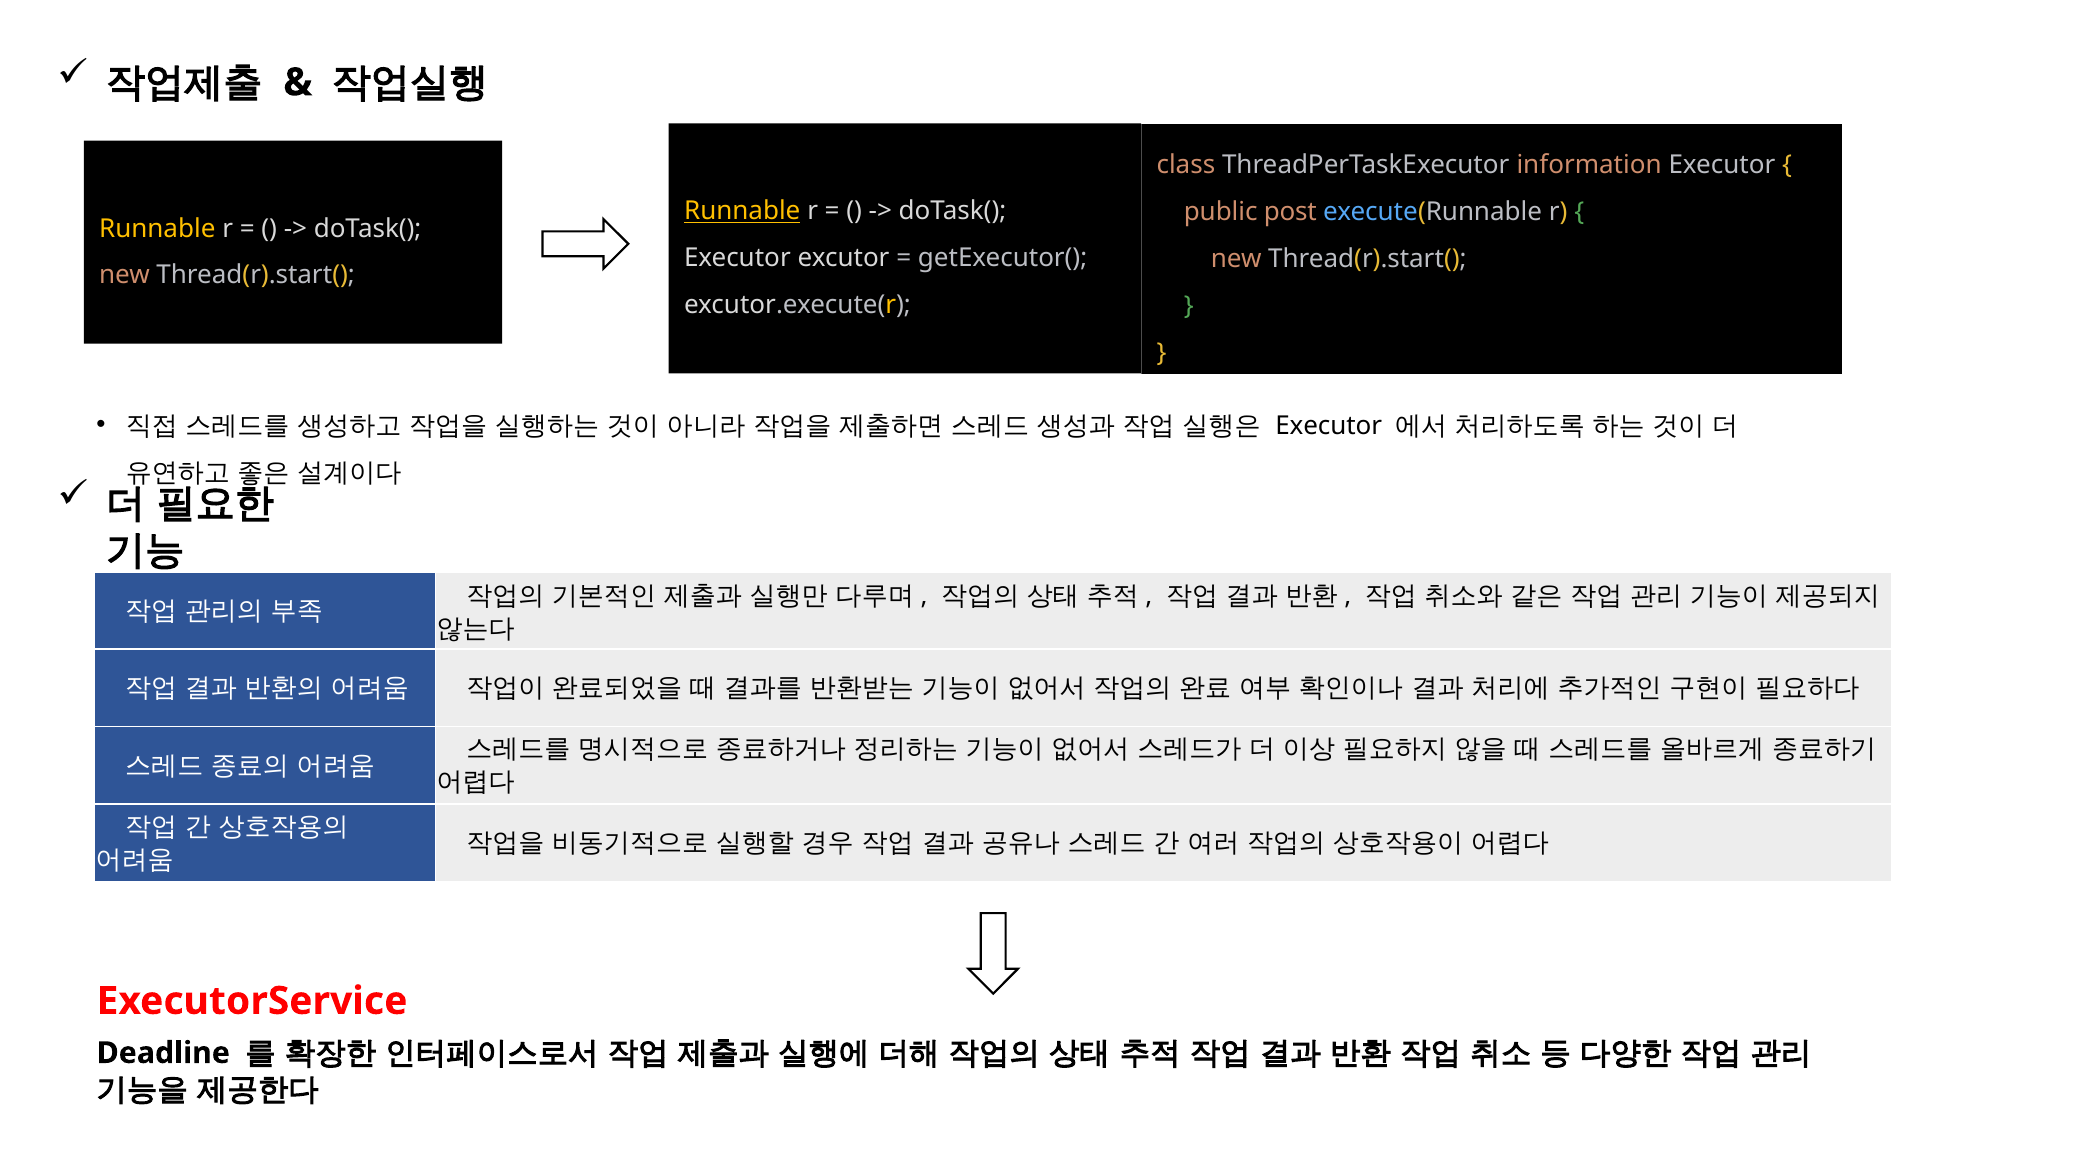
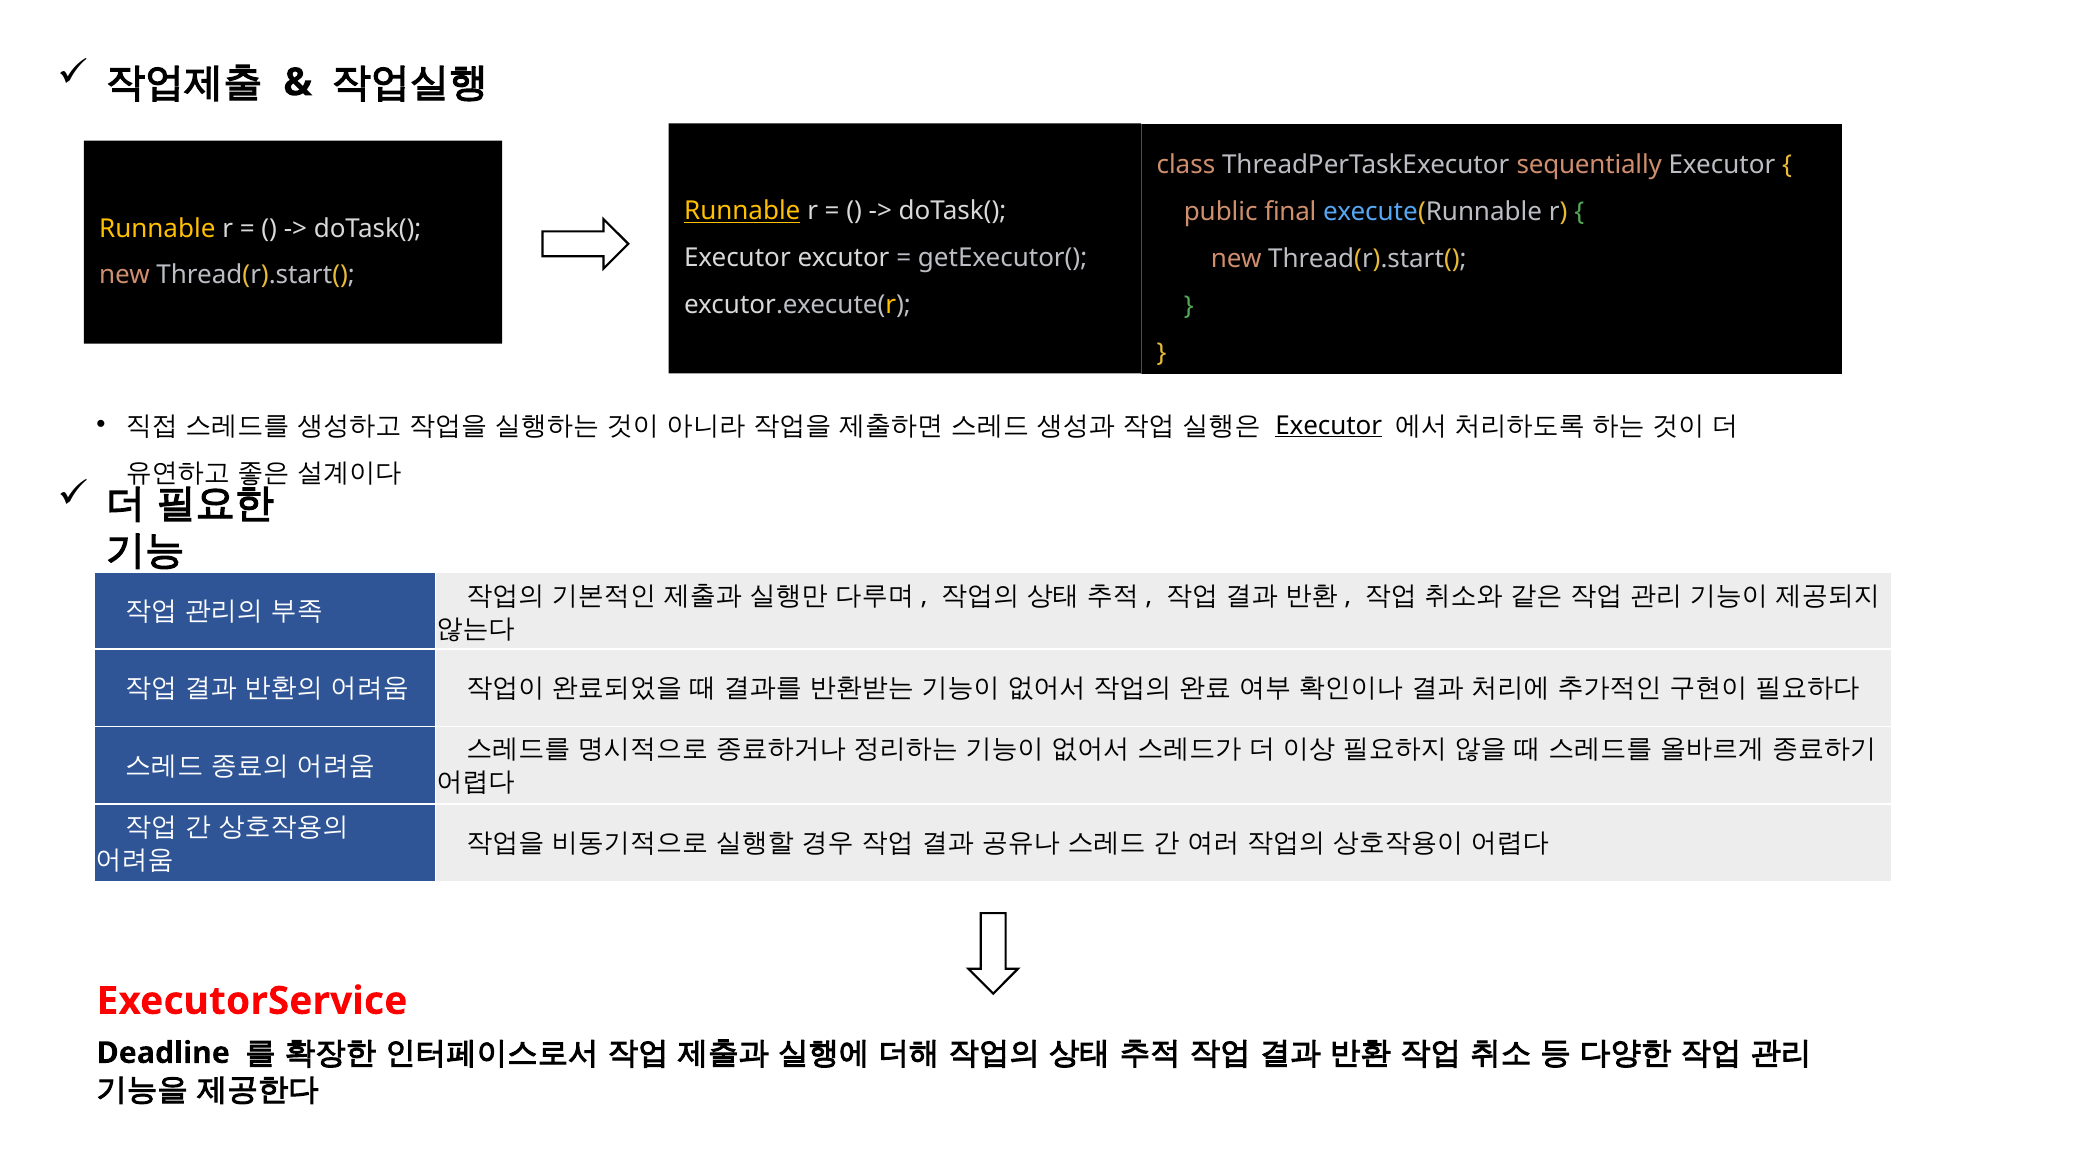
information: information -> sequentially (1589, 165)
post: post -> final (1290, 212)
Executor underline: none -> present (1329, 425)
